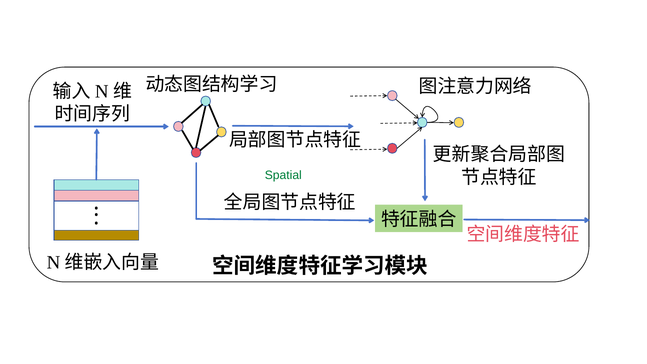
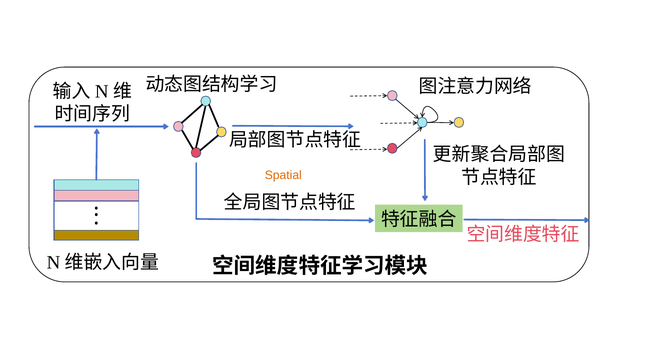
Spatial colour: green -> orange (283, 175)
